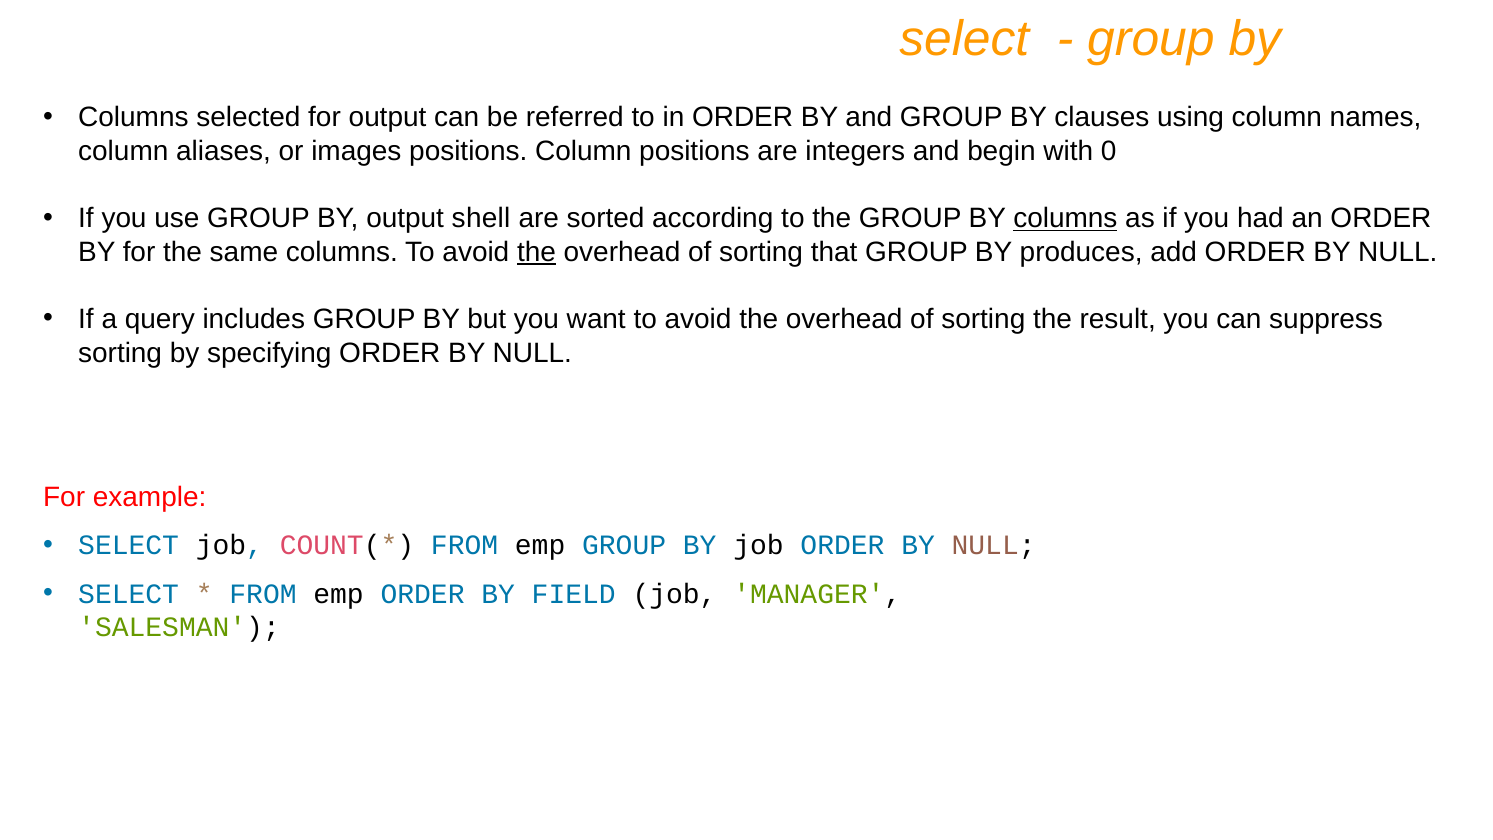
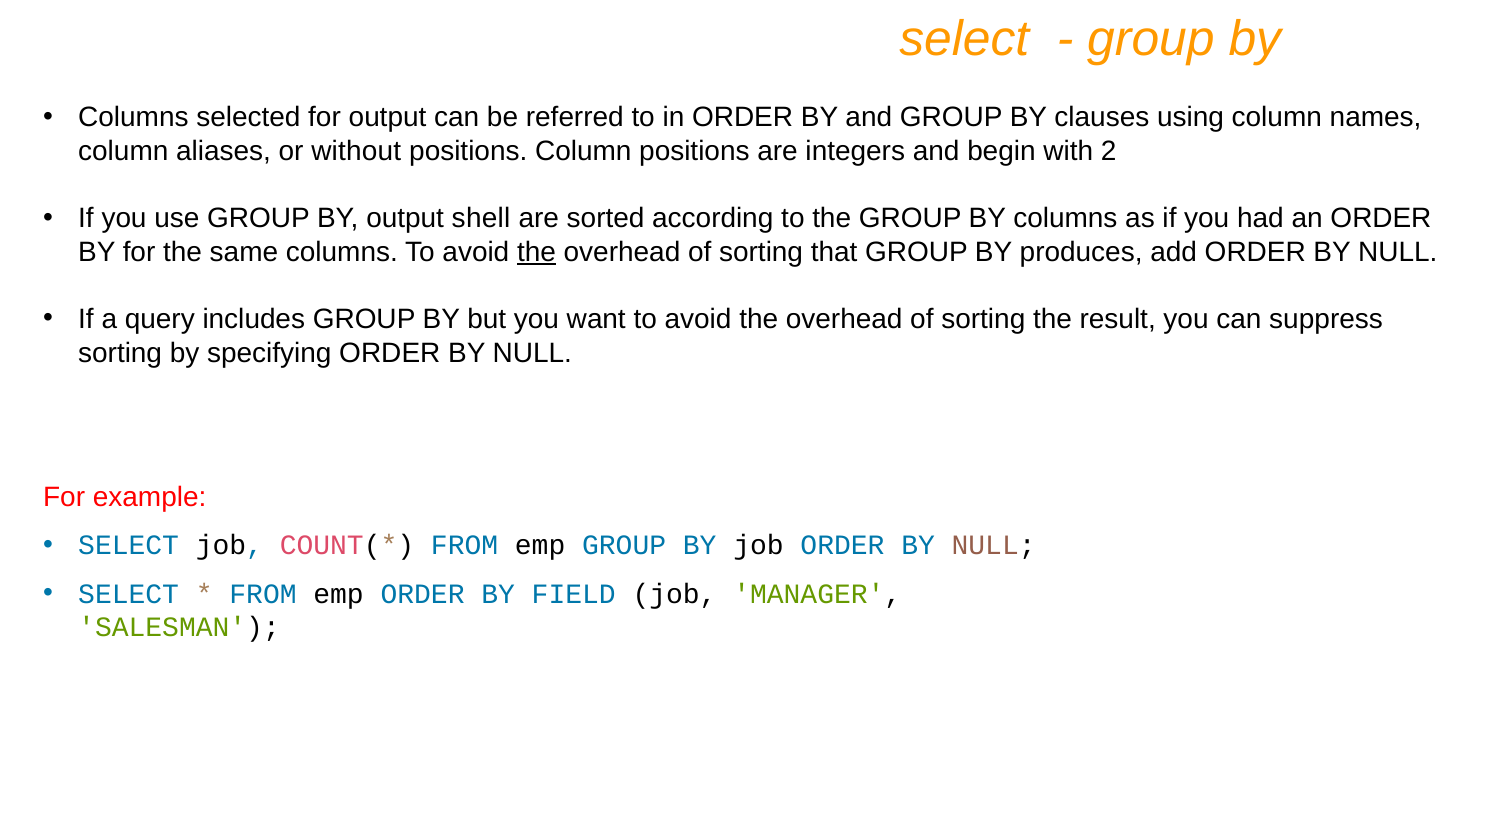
images: images -> without (356, 151)
0: 0 -> 2 (1109, 151)
columns underline: present -> none (1065, 218)
